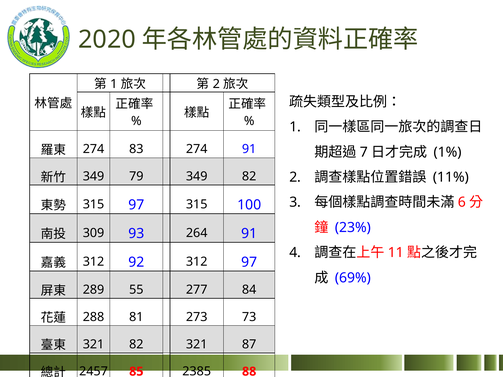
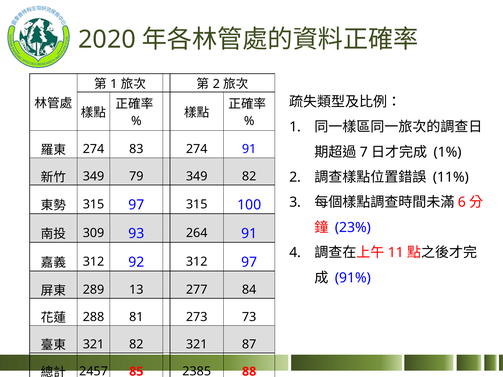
69%: 69% -> 91% (353, 278)
55: 55 -> 13 (136, 290)
